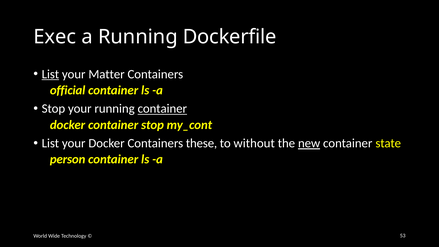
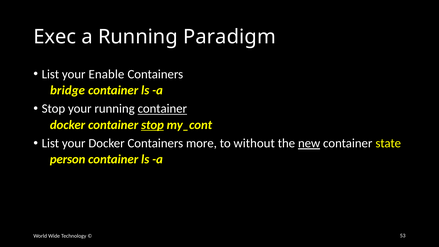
Dockerfile: Dockerfile -> Paradigm (230, 37)
List underline: present -> none (50, 74)
Matter: Matter -> Enable (106, 74)
official: official -> bridge (68, 90)
stop underline: none -> present (153, 125)
these: these -> more (201, 143)
